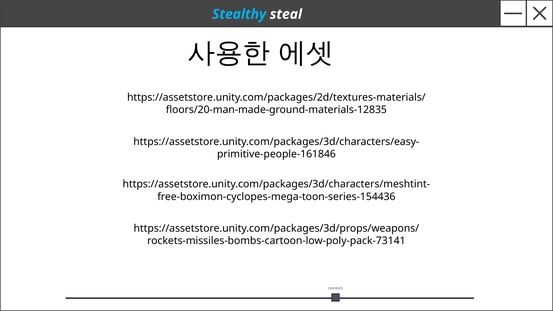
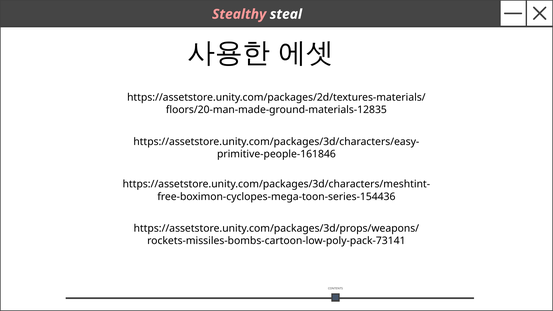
Stealthy colour: light blue -> pink (239, 14)
